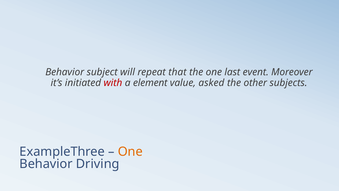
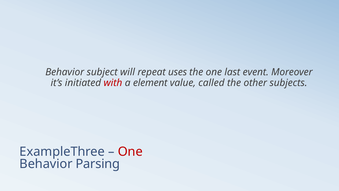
that: that -> uses (178, 72)
asked: asked -> called (211, 83)
One colour: orange -> red (130, 152)
Driving: Driving -> Parsing (98, 164)
